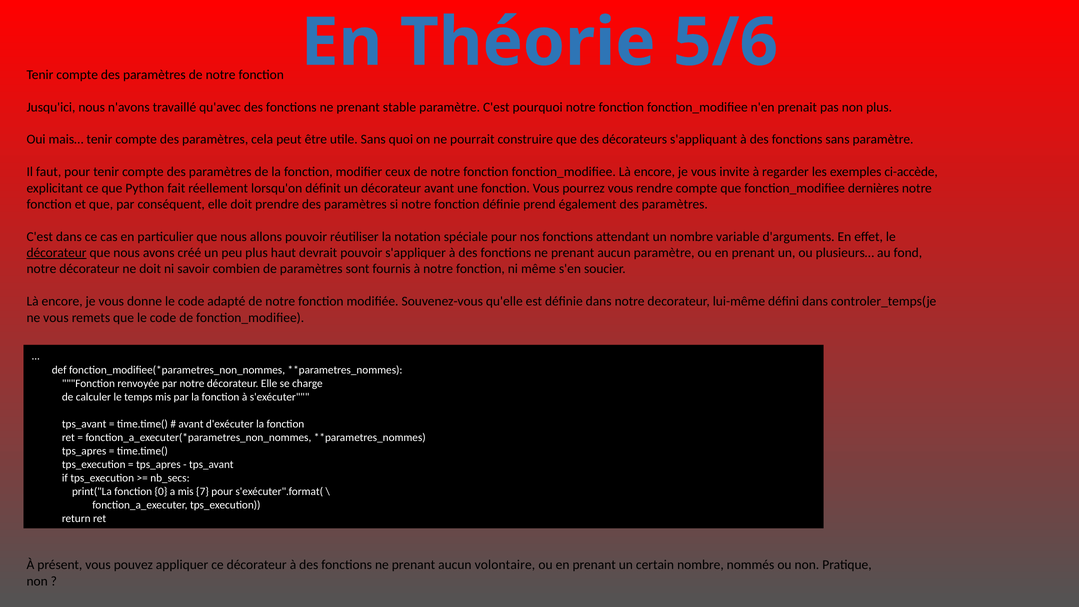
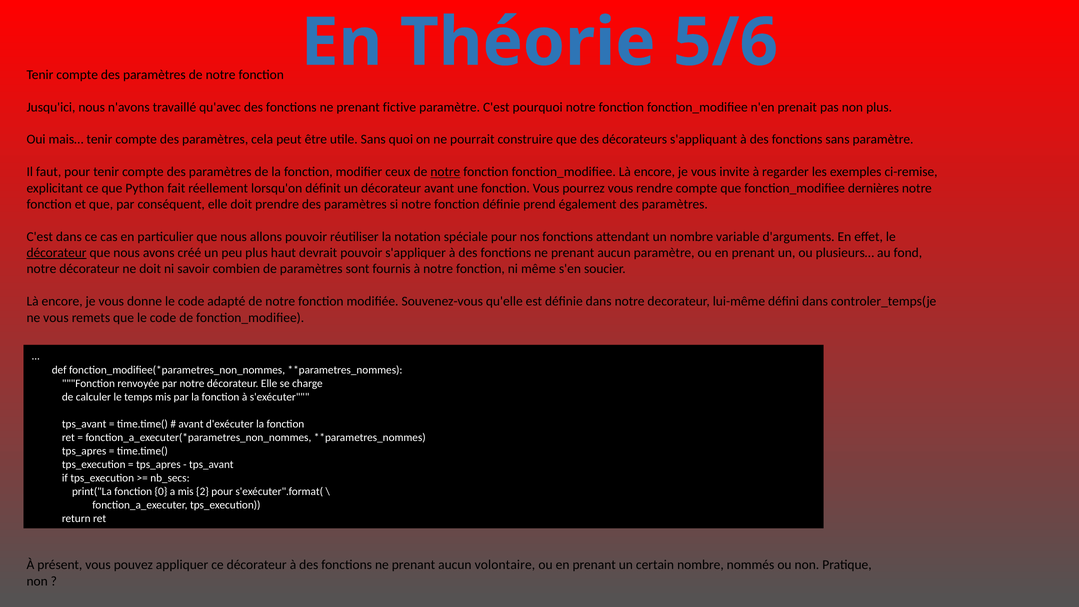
stable: stable -> fictive (399, 107)
notre underline: none -> present (445, 172)
ci-accède: ci-accède -> ci-remise (911, 172)
7: 7 -> 2 (202, 491)
